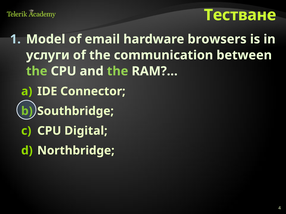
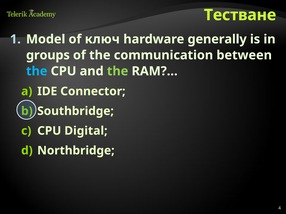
email: email -> ключ (102, 39)
browsers: browsers -> generally (217, 39)
услуги: услуги -> groups (48, 55)
the colour: light green -> light blue (37, 71)
